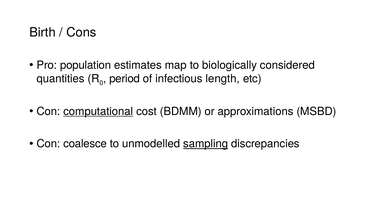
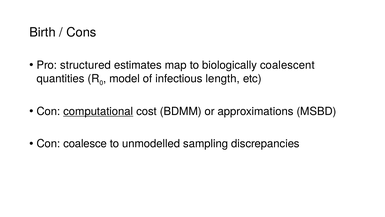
population: population -> structured (85, 65)
considered: considered -> coalescent (287, 65)
period: period -> model (125, 79)
sampling underline: present -> none (206, 143)
